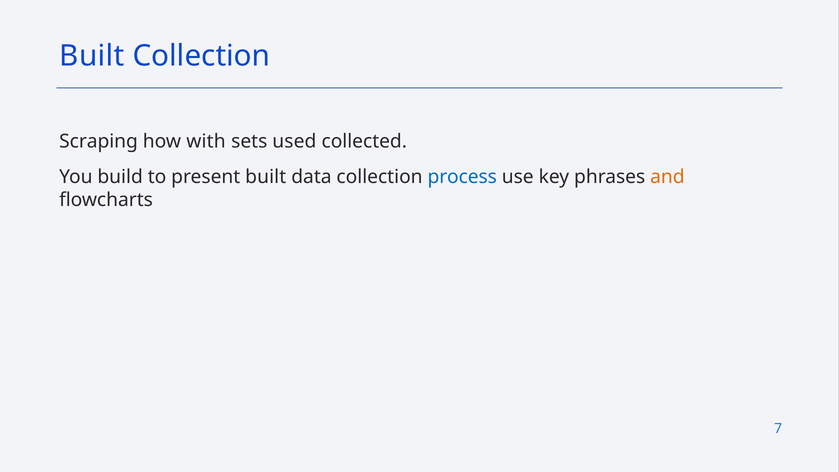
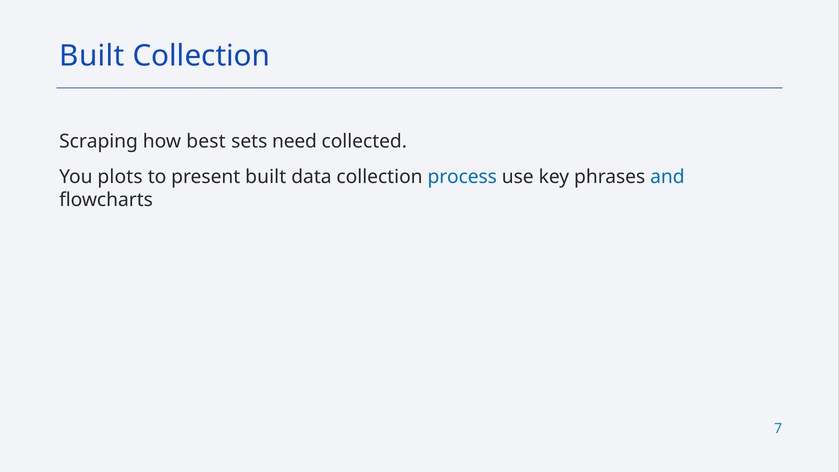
with: with -> best (206, 142)
used: used -> need (295, 142)
build: build -> plots (120, 177)
and colour: orange -> blue (667, 177)
